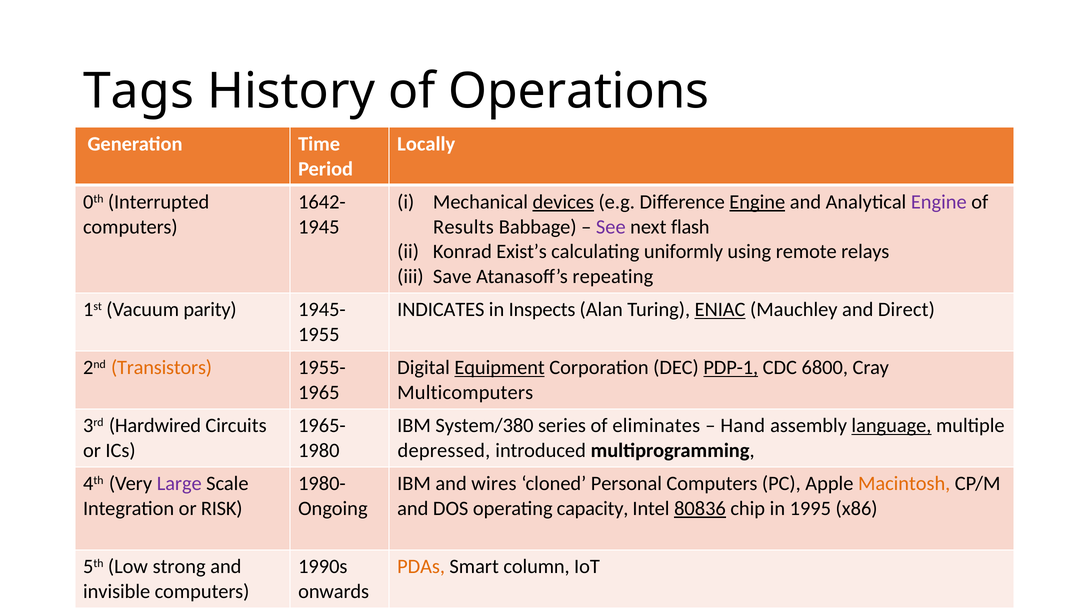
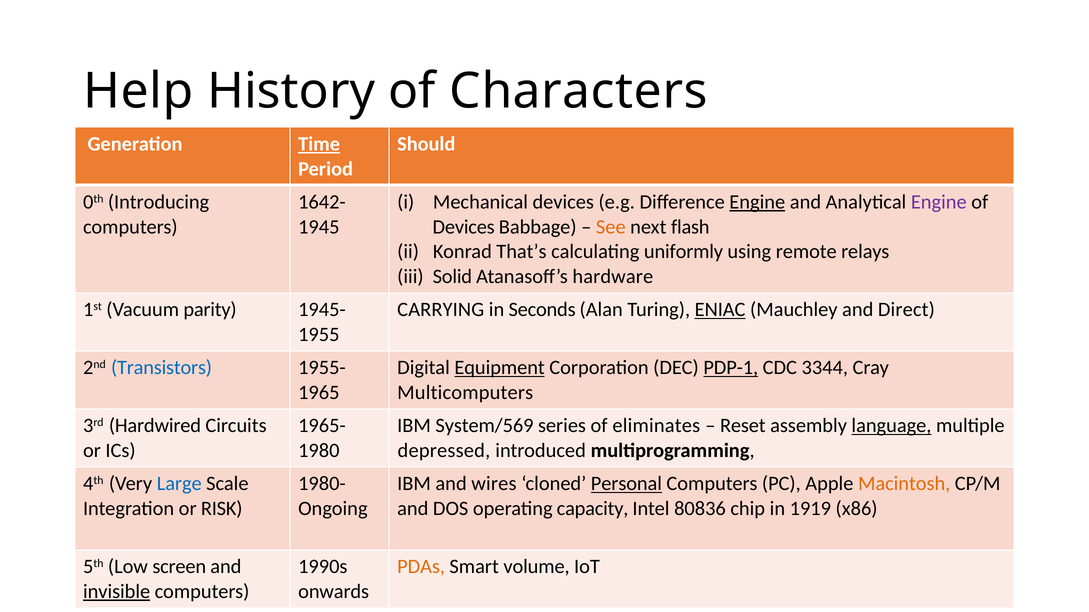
Tags: Tags -> Help (138, 91)
Operations: Operations -> Characters (579, 91)
Time underline: none -> present (319, 144)
Locally: Locally -> Should (426, 144)
Interrupted: Interrupted -> Introducing (159, 202)
devices underline: present -> none (563, 202)
Results: Results -> Devices (464, 227)
See colour: purple -> orange (611, 227)
Exist’s: Exist’s -> That’s (521, 252)
Save: Save -> Solid (452, 277)
repeating: repeating -> hardware (613, 277)
INDICATES: INDICATES -> CARRYING (441, 310)
Inspects: Inspects -> Seconds (542, 310)
Transistors colour: orange -> blue (162, 368)
6800: 6800 -> 3344 (825, 368)
System/380: System/380 -> System/569 (484, 426)
Hand: Hand -> Reset (743, 426)
Large colour: purple -> blue (179, 484)
Personal underline: none -> present (626, 484)
80836 underline: present -> none (700, 509)
1995: 1995 -> 1919 (810, 509)
strong: strong -> screen (179, 567)
column: column -> volume (537, 567)
invisible underline: none -> present (117, 592)
